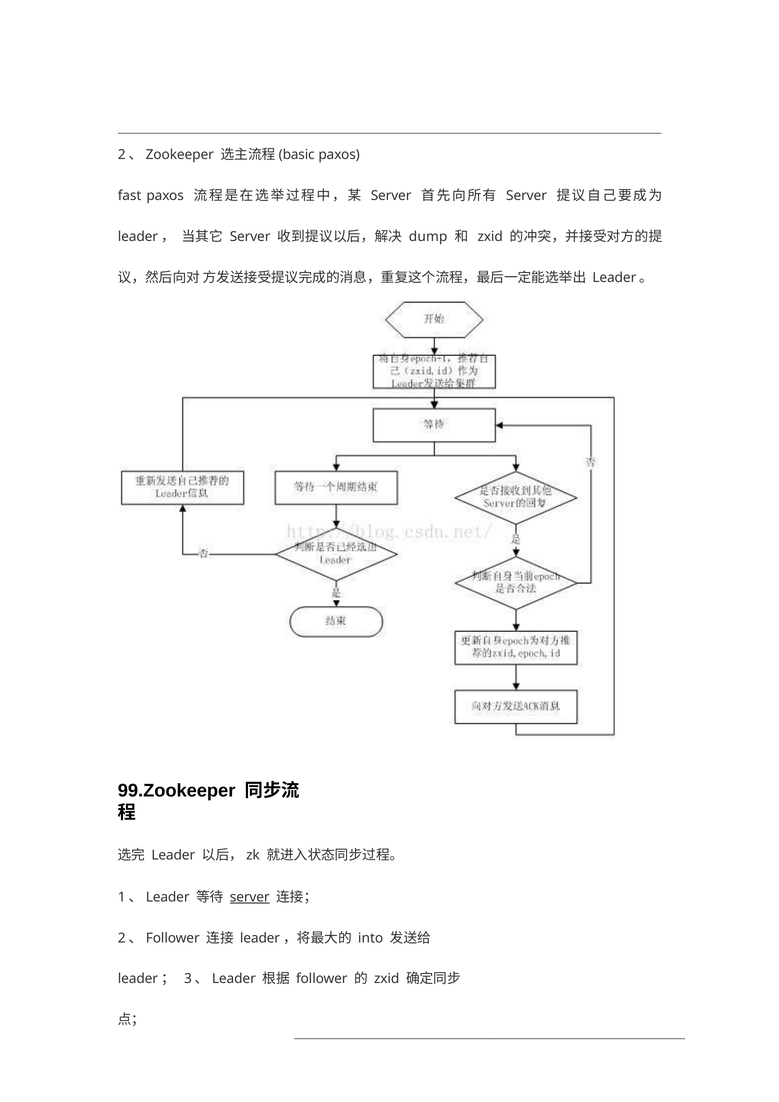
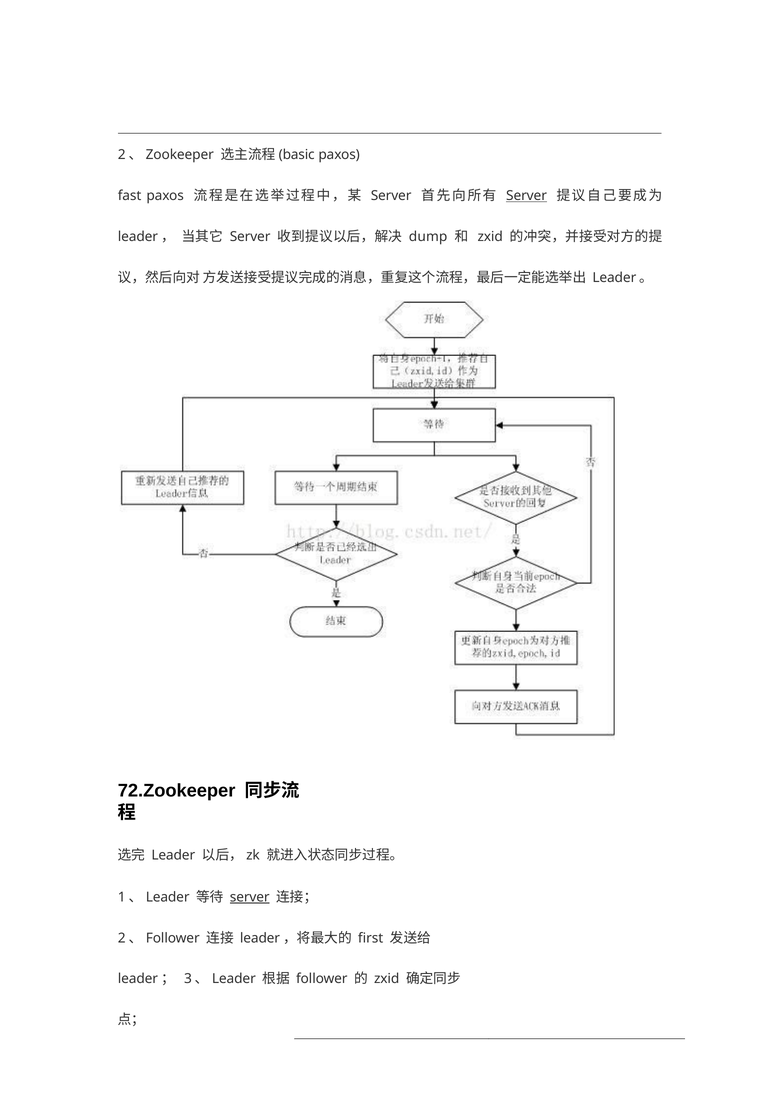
Server underline: none -> present (527, 196)
99.Zookeeper: 99.Zookeeper -> 72.Zookeeper (177, 791)
into: into -> first (371, 938)
